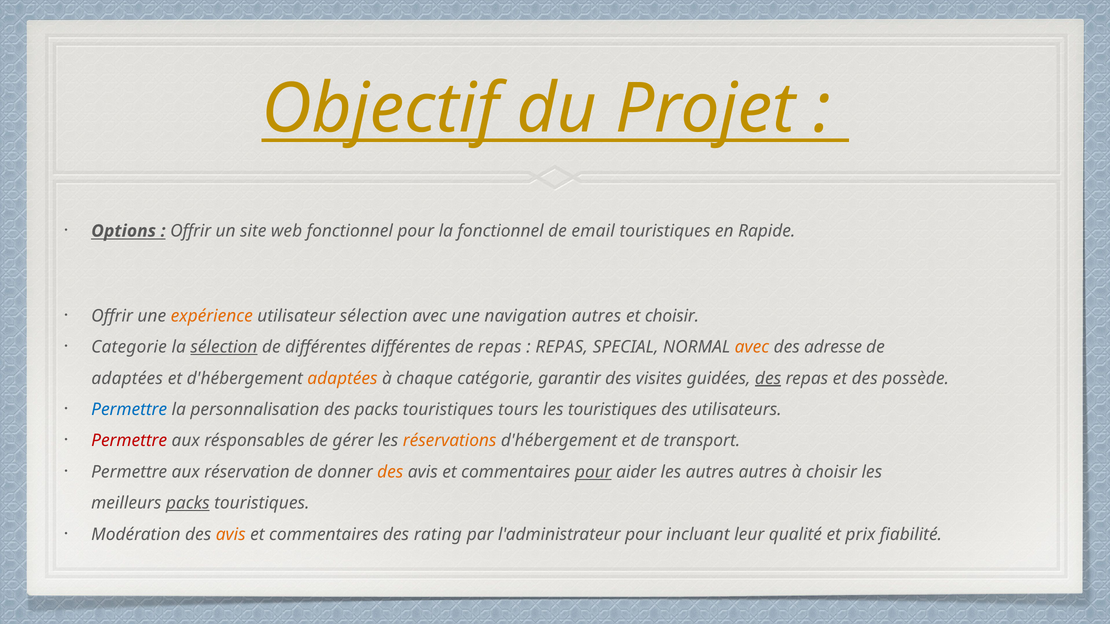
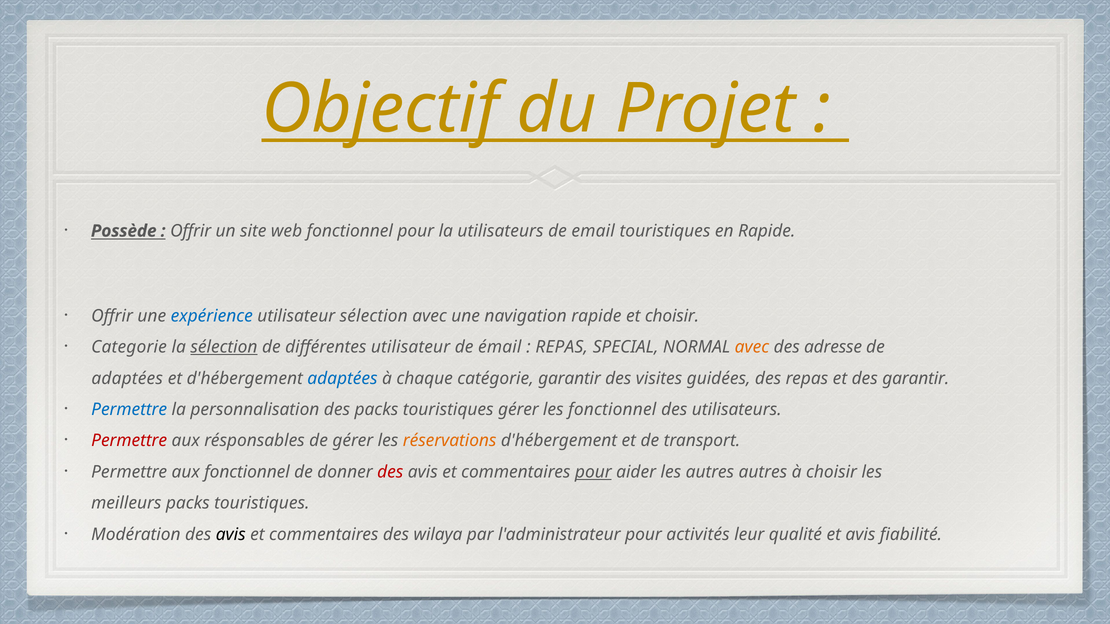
Options: Options -> Possède (124, 231)
la fonctionnel: fonctionnel -> utilisateurs (501, 231)
expérience colour: orange -> blue (212, 316)
navigation autres: autres -> rapide (596, 316)
différentes différentes: différentes -> utilisateur (411, 347)
de repas: repas -> émail (500, 347)
adaptées colour: orange -> blue (342, 379)
des underline: present -> none (768, 379)
des possède: possède -> garantir (916, 379)
touristiques tours: tours -> gérer (518, 410)
les touristiques: touristiques -> fonctionnel (612, 410)
aux réservation: réservation -> fonctionnel (247, 472)
des colour: orange -> red (390, 472)
packs underline: present -> none (188, 503)
avis colour: orange -> black (231, 535)
rating: rating -> wilaya (438, 535)
incluant: incluant -> activités (698, 535)
et prix: prix -> avis (860, 535)
